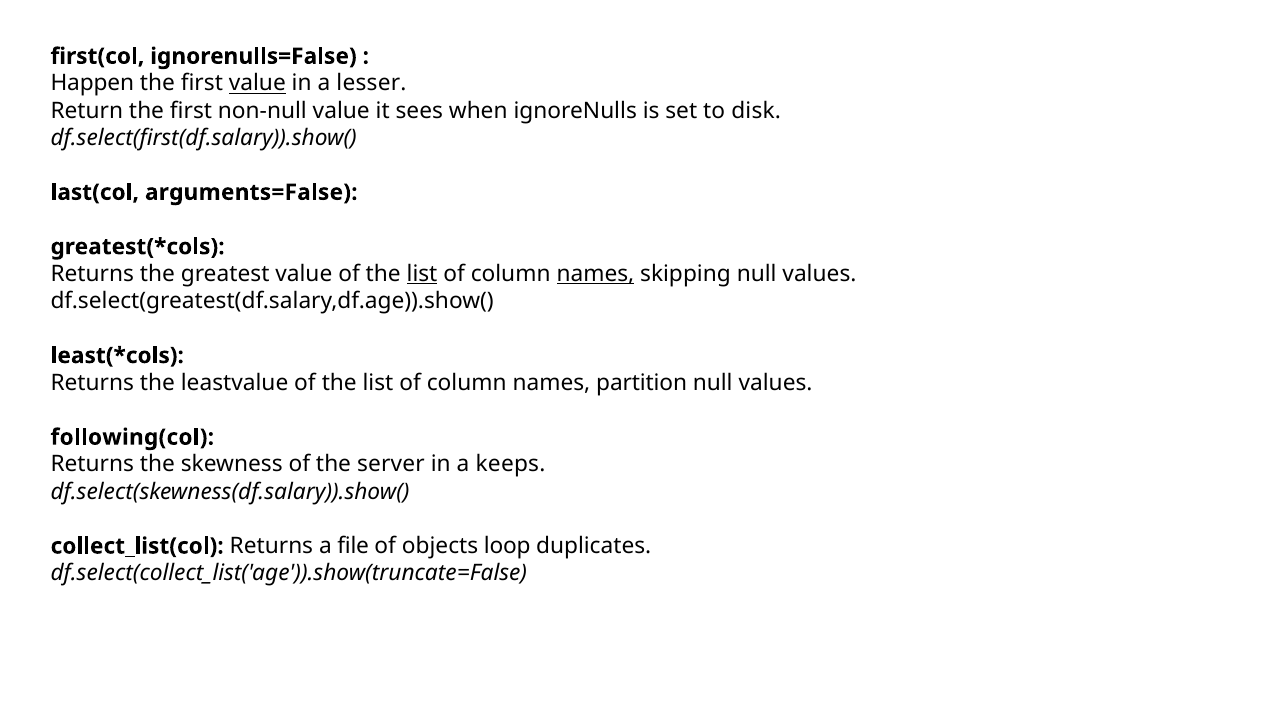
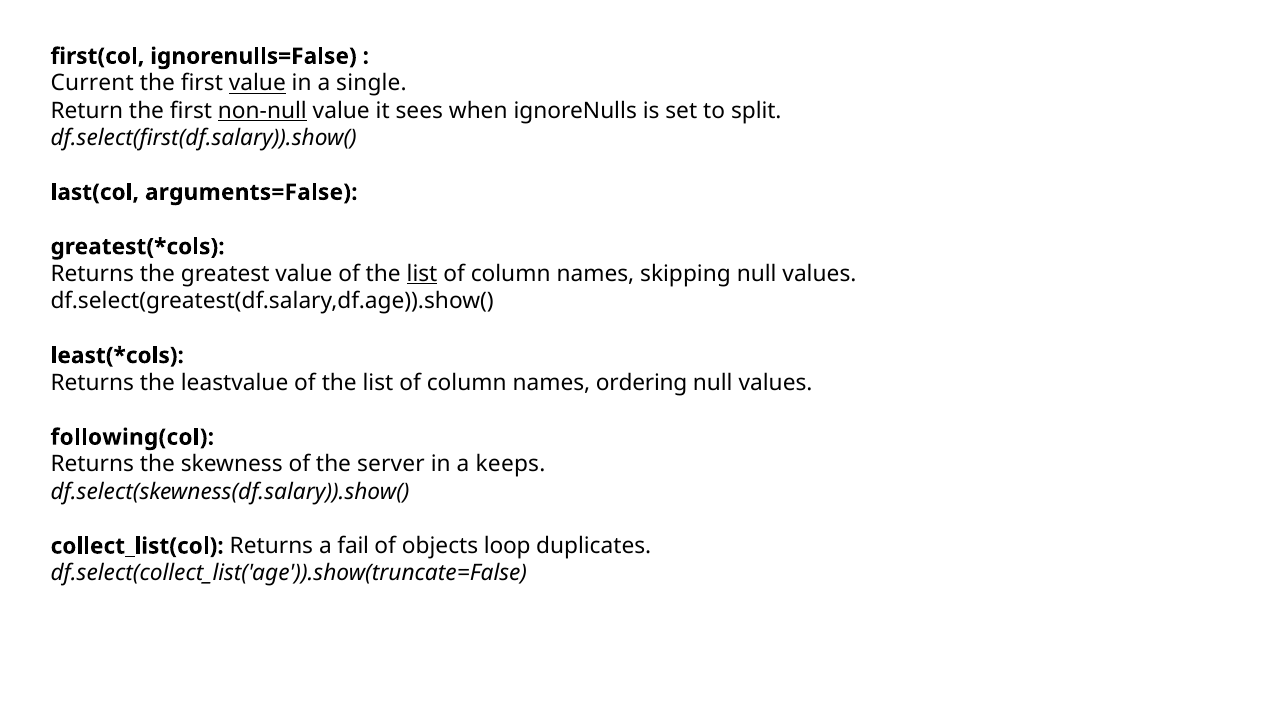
Happen: Happen -> Current (92, 84)
lesser: lesser -> single (371, 84)
non-null underline: none -> present (262, 111)
disk: disk -> split (756, 111)
names underline: present -> none (595, 274)
partition: partition -> ordering (642, 383)
file: file -> fail (353, 547)
